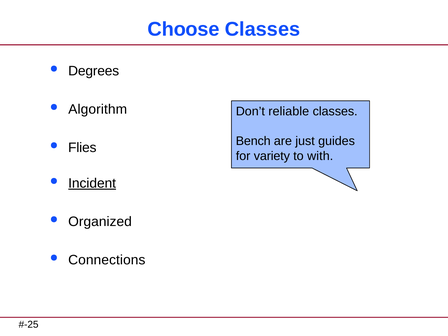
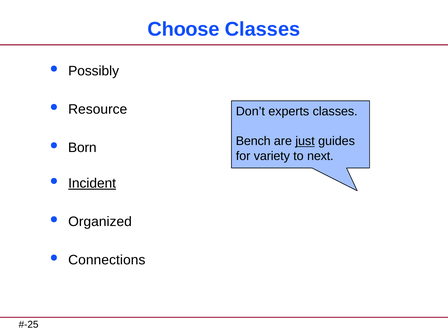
Degrees: Degrees -> Possibly (94, 71)
Algorithm: Algorithm -> Resource (98, 109)
reliable: reliable -> experts (289, 111)
just underline: none -> present (305, 141)
Flies: Flies -> Born (82, 148)
with: with -> next (320, 156)
